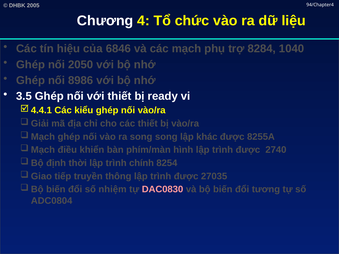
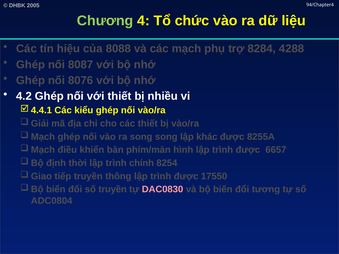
Chương colour: white -> light green (105, 21)
6846: 6846 -> 8088 (118, 49)
1040: 1040 -> 4288 (292, 49)
2050: 2050 -> 8087 (81, 65)
8986: 8986 -> 8076 (81, 80)
3.5: 3.5 -> 4.2 (24, 96)
ready: ready -> nhiều (163, 96)
2740: 2740 -> 6657 (276, 150)
27035: 27035 -> 17550 (214, 176)
số nhiệm: nhiệm -> truyền (113, 190)
